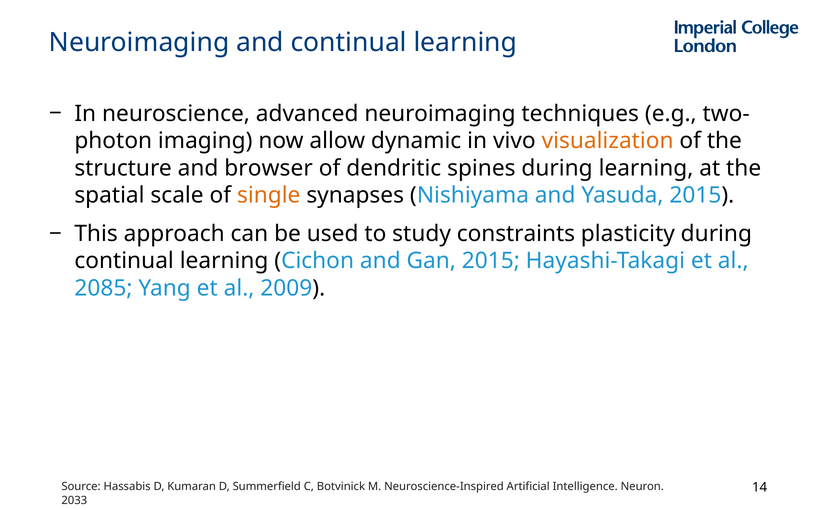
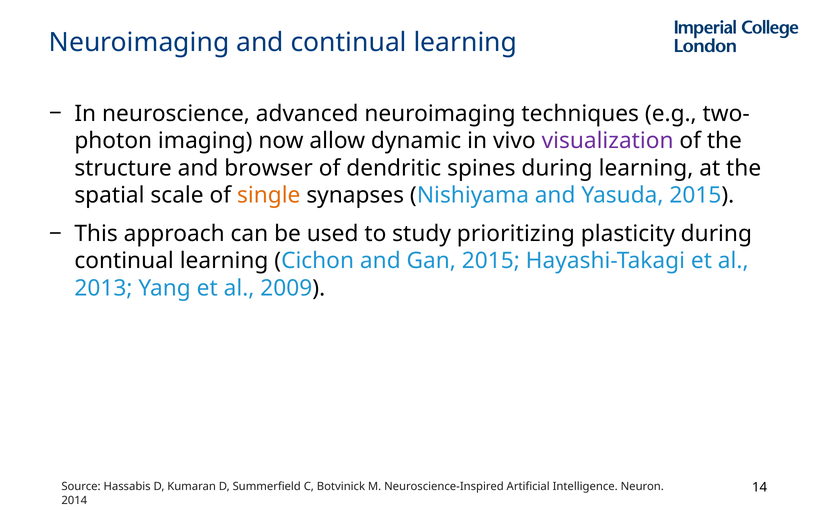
visualization colour: orange -> purple (608, 141)
constraints: constraints -> prioritizing (516, 234)
2085: 2085 -> 2013 (103, 288)
2033: 2033 -> 2014 (74, 500)
